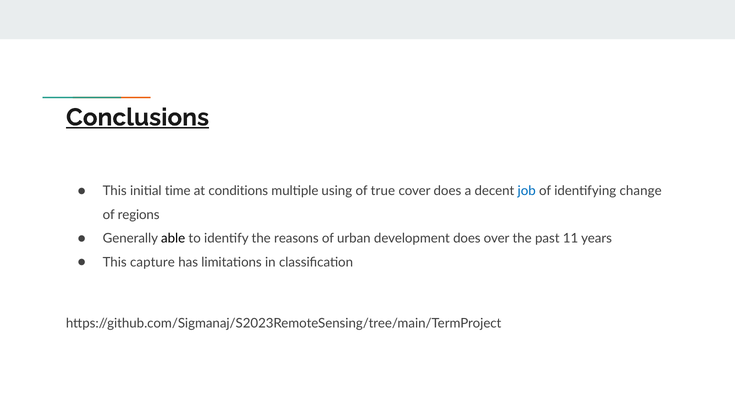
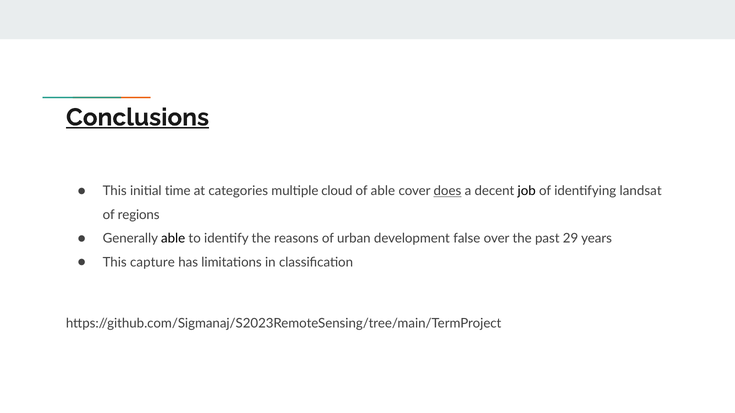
conditions: conditions -> categories (238, 191)
using: using -> cloud (337, 191)
of true: true -> able (383, 191)
does underline: none -> present (447, 191)
job colour: blue -> black (527, 191)
change: change -> landsat (641, 191)
development does: does -> false (467, 239)
11: 11 -> 29 (571, 239)
